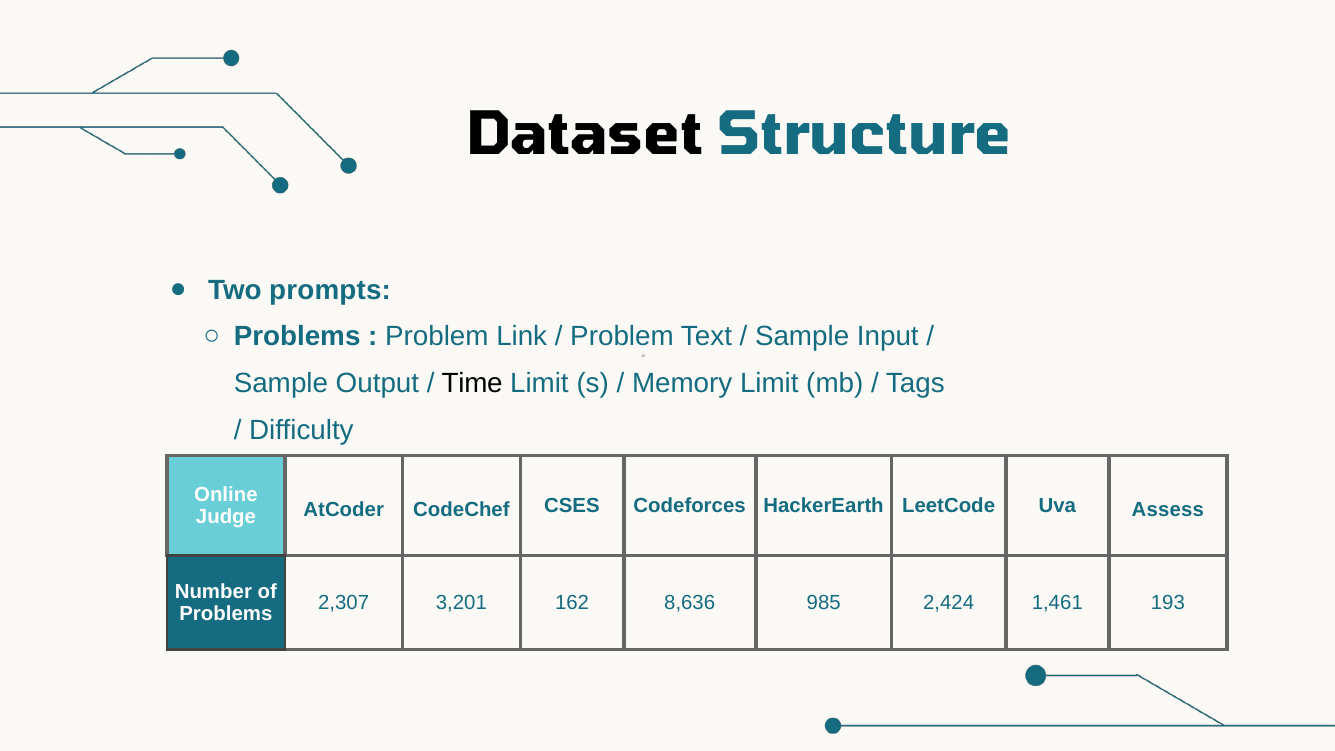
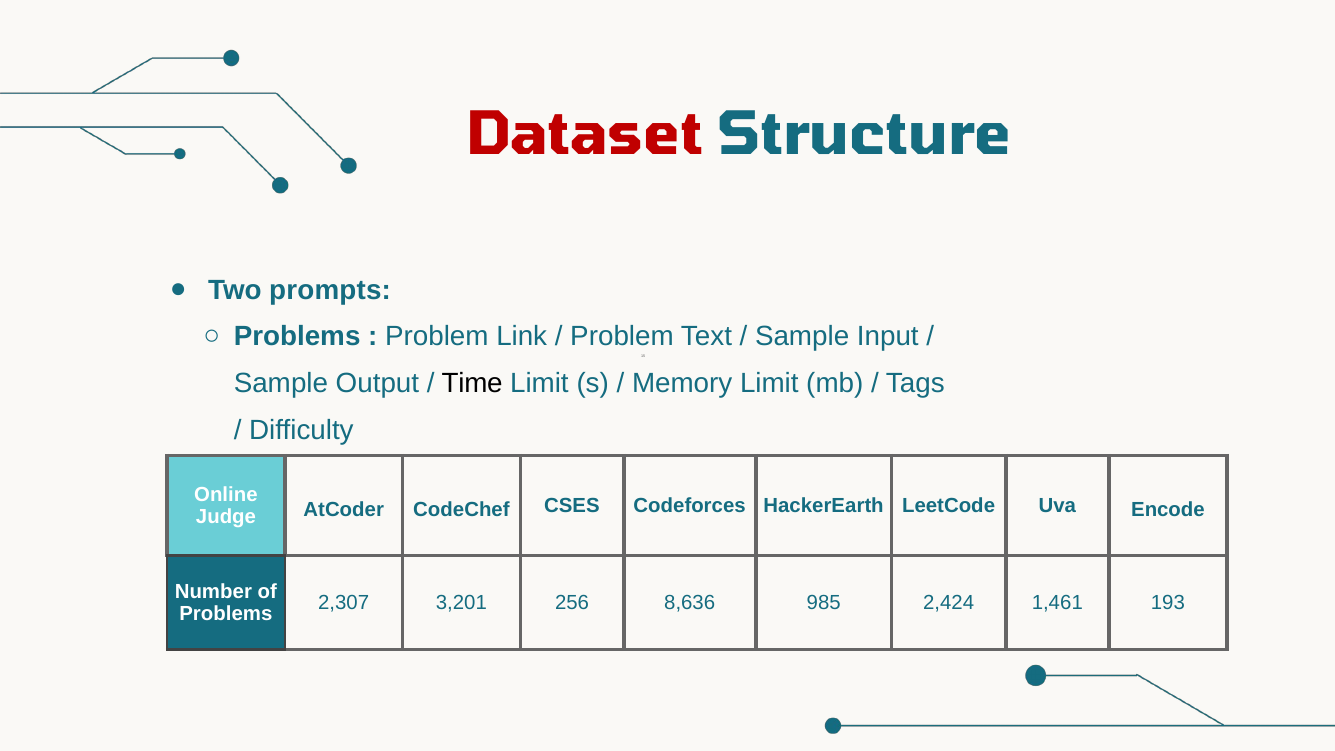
Dataset colour: black -> red (584, 134)
Assess: Assess -> Encode (1168, 510)
162: 162 -> 256 (572, 603)
